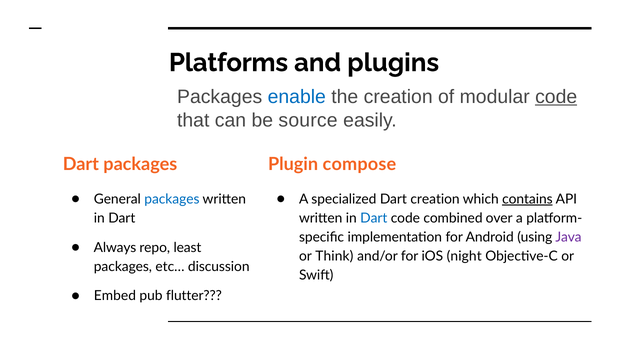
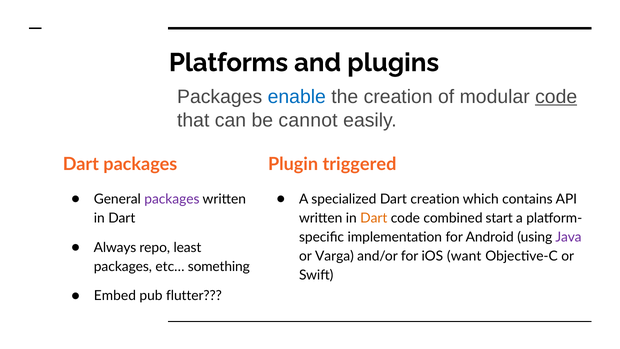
source: source -> cannot (308, 120)
compose: compose -> triggered (359, 164)
packages colour: blue -> purple (172, 199)
contains underline: present -> none (527, 199)
Dart colour: blue -> orange (374, 218)
over: over -> start (499, 218)
Think: Think -> Varga (334, 256)
night: night -> want (464, 256)
discussion: discussion -> something (219, 266)
